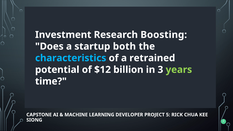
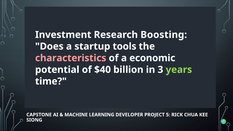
both: both -> tools (125, 46)
characteristics colour: light blue -> pink (71, 58)
retrained: retrained -> economic (152, 58)
$12: $12 -> $40 (103, 70)
